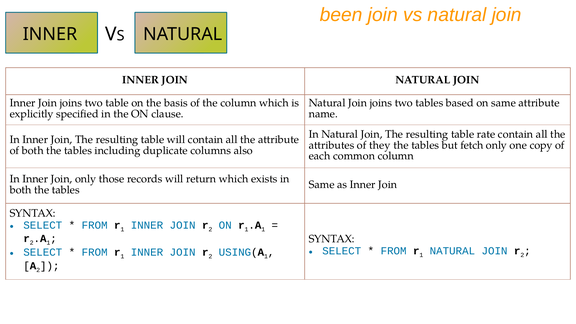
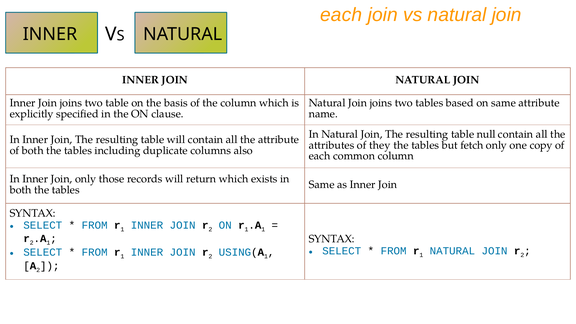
been: been -> each (341, 15)
rate: rate -> null (486, 134)
